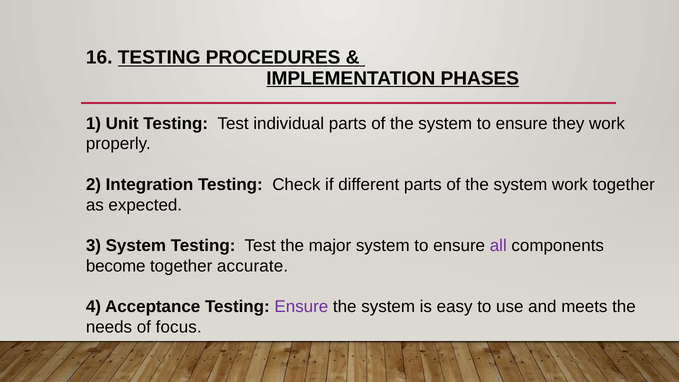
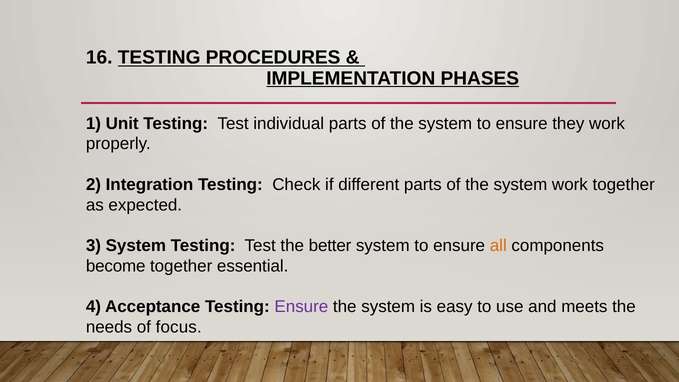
major: major -> better (330, 246)
all colour: purple -> orange (498, 246)
accurate: accurate -> essential (253, 266)
